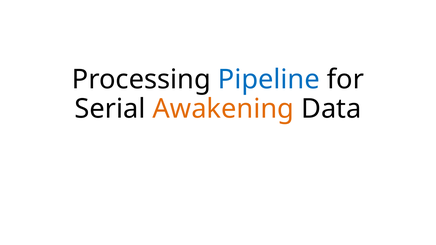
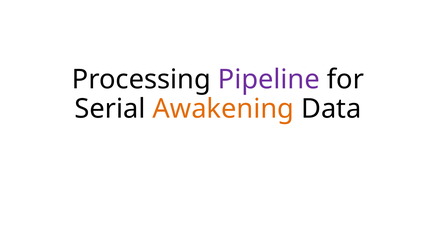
Pipeline colour: blue -> purple (269, 80)
